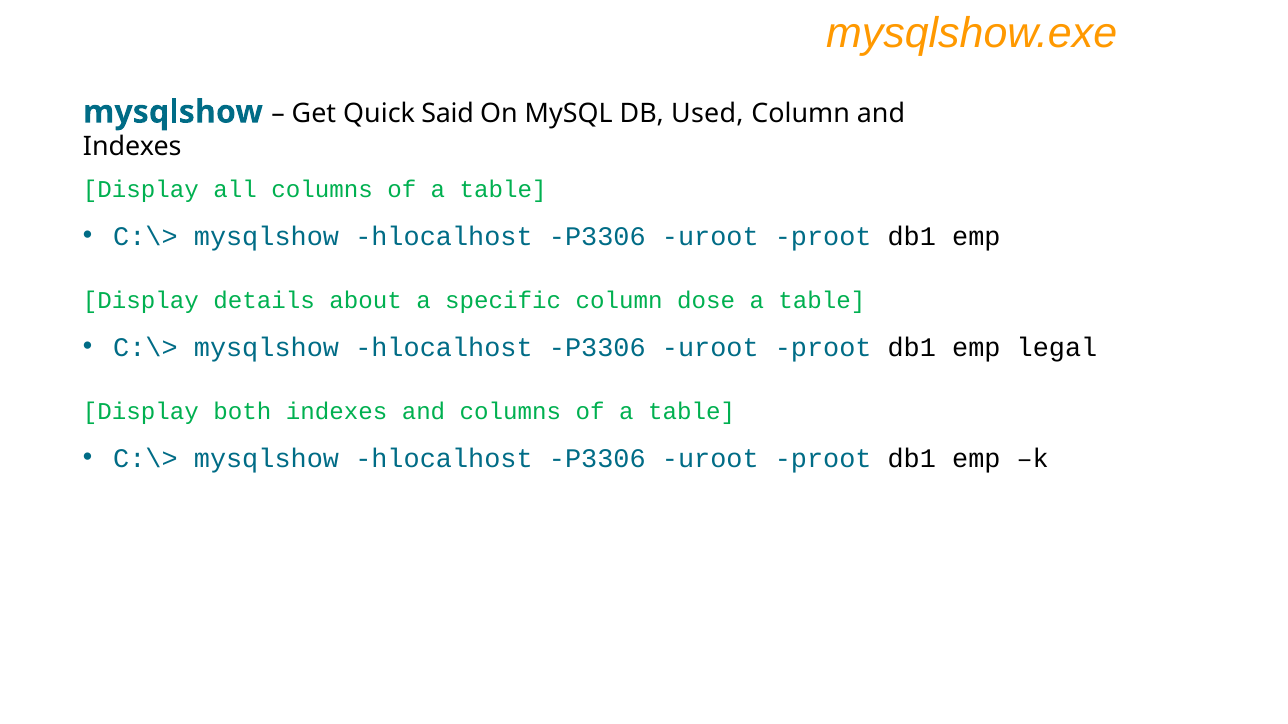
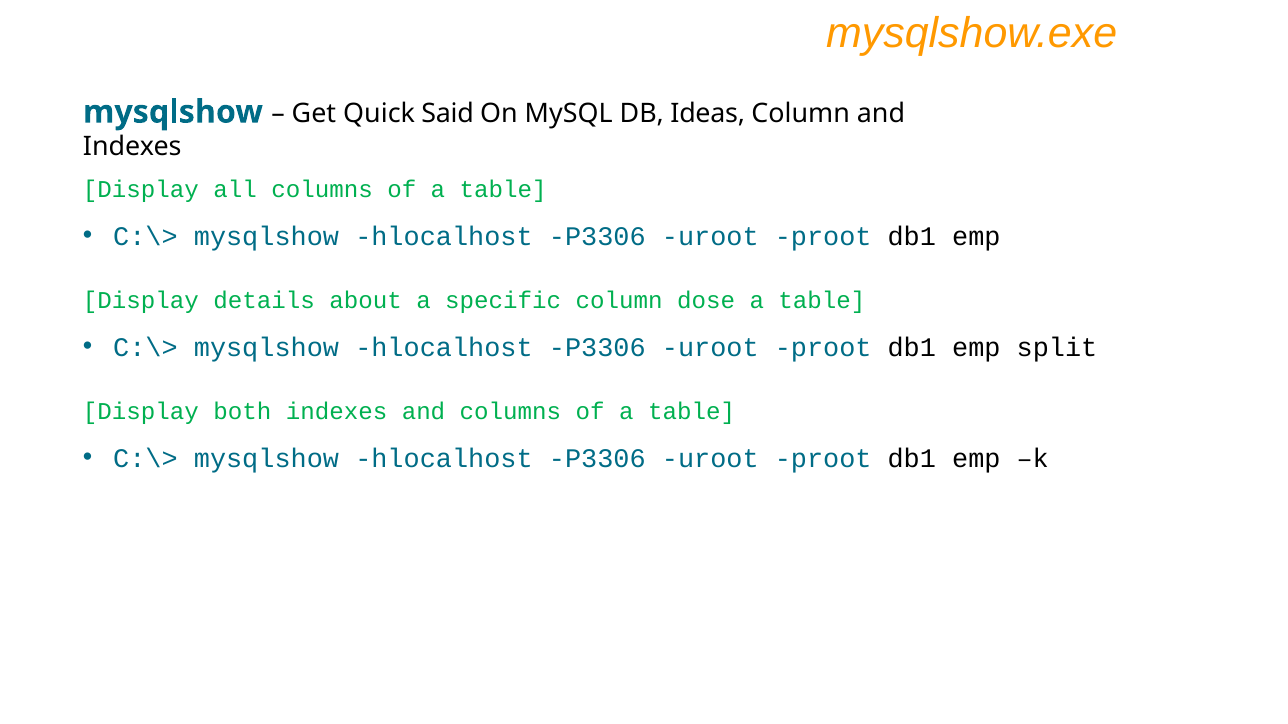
Used: Used -> Ideas (708, 114)
legal: legal -> split (1057, 348)
